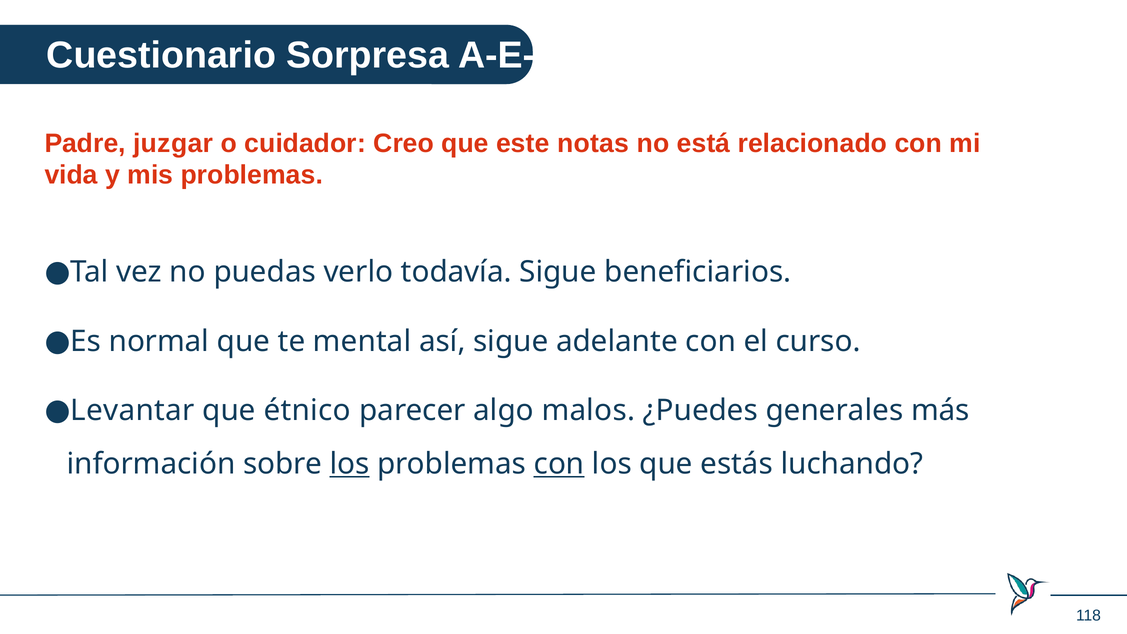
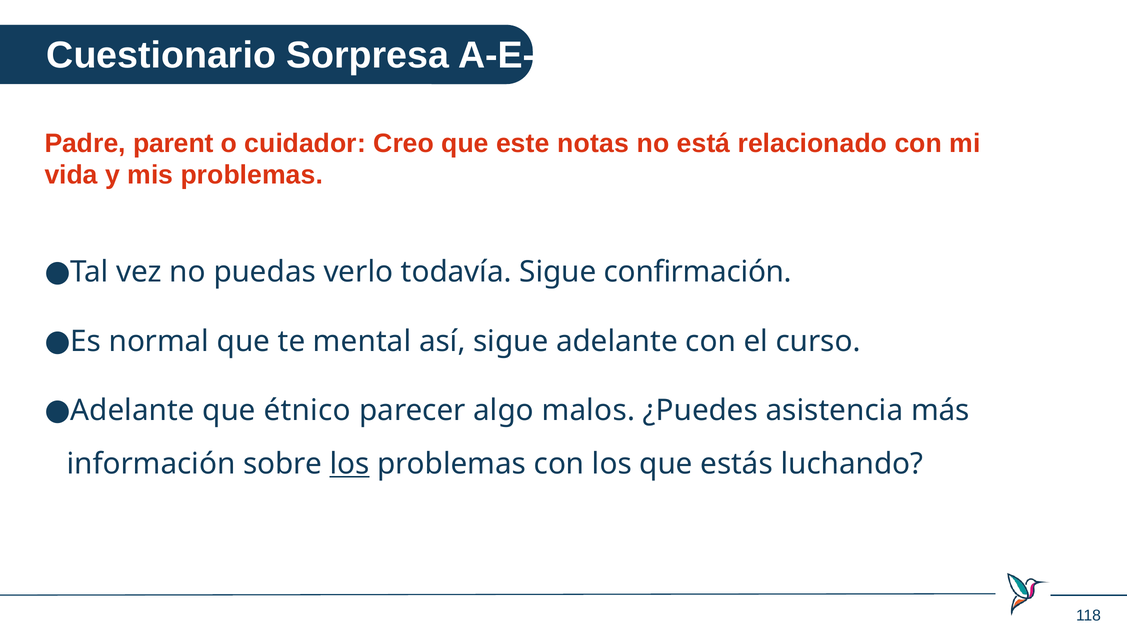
juzgar: juzgar -> parent (173, 143)
beneficiarios: beneficiarios -> confirmación (698, 272)
Levantar: Levantar -> Adelante (133, 410)
generales: generales -> asistencia (834, 410)
con underline: present -> none (559, 464)
